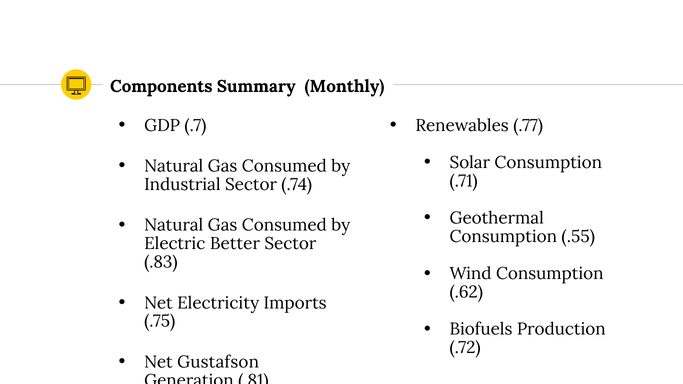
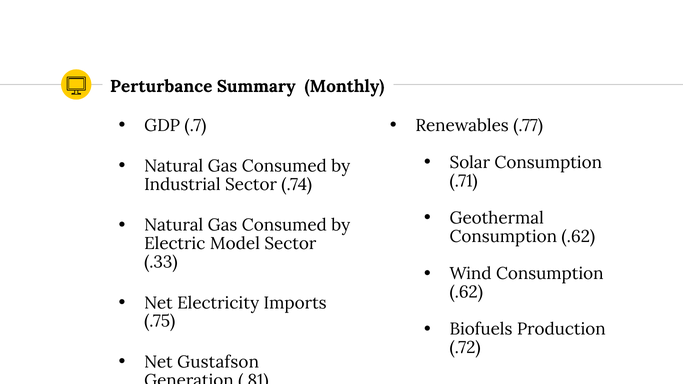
Components: Components -> Perturbance (161, 86)
.55: .55 -> .62 (578, 237)
Better: Better -> Model (235, 244)
.83: .83 -> .33 (161, 262)
